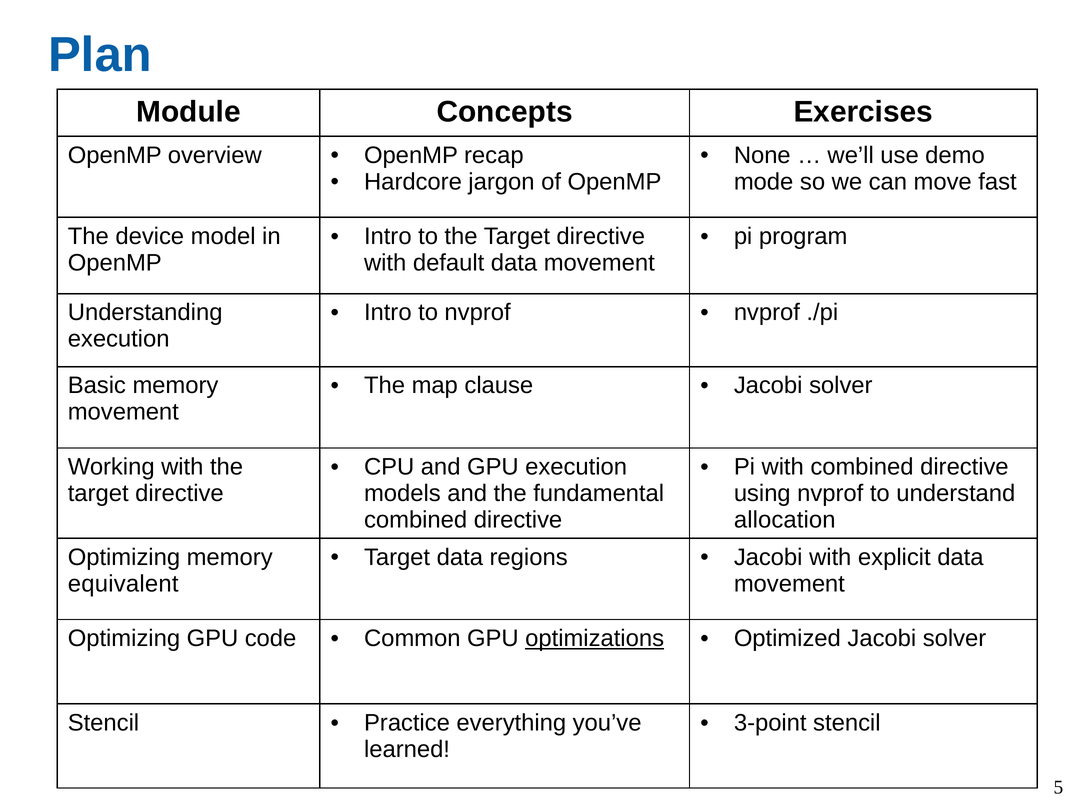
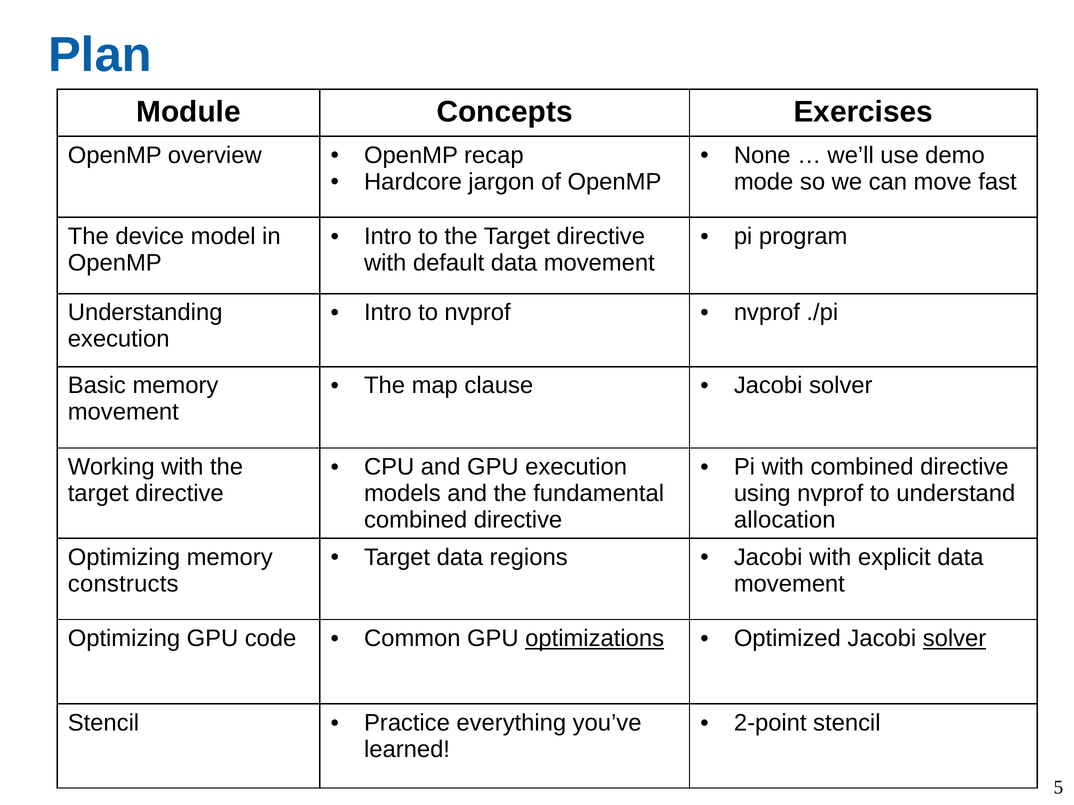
equivalent: equivalent -> constructs (123, 584)
solver underline: none -> present (955, 639)
3-point: 3-point -> 2-point (770, 723)
